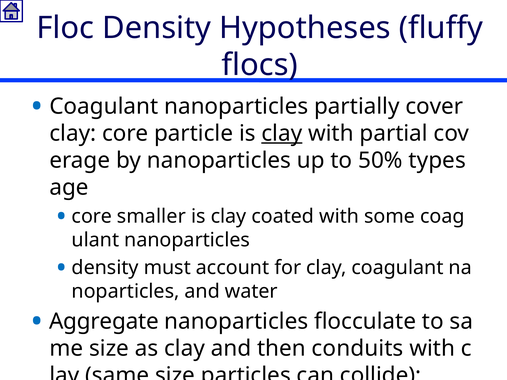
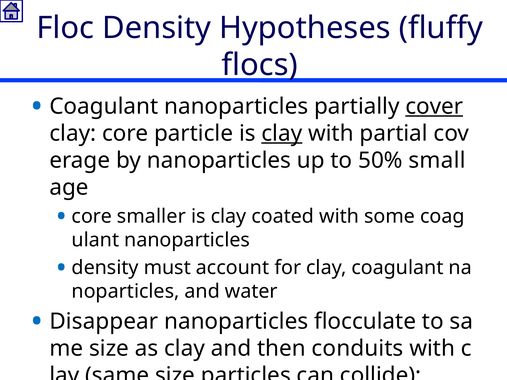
cover underline: none -> present (434, 106)
types: types -> small (437, 160)
Aggregate: Aggregate -> Disappear (104, 322)
